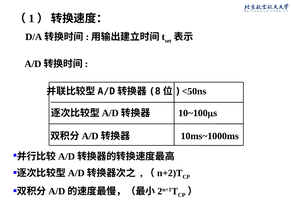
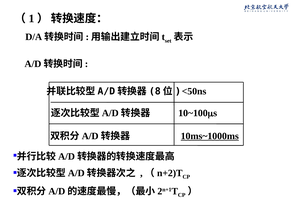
10ms~1000ms underline: none -> present (210, 136)
